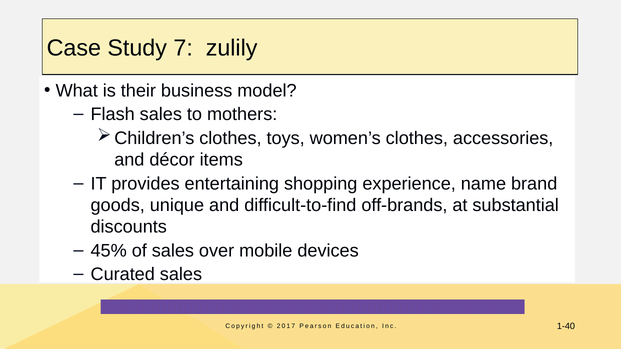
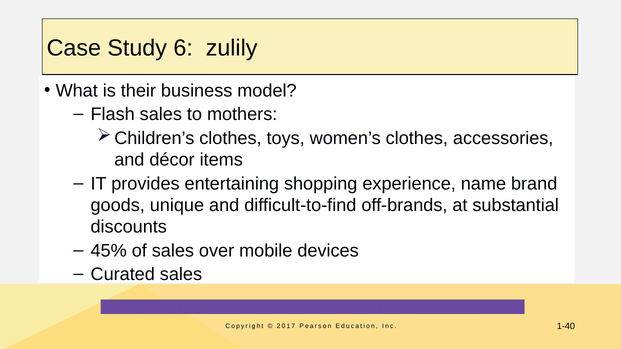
7: 7 -> 6 (183, 48)
